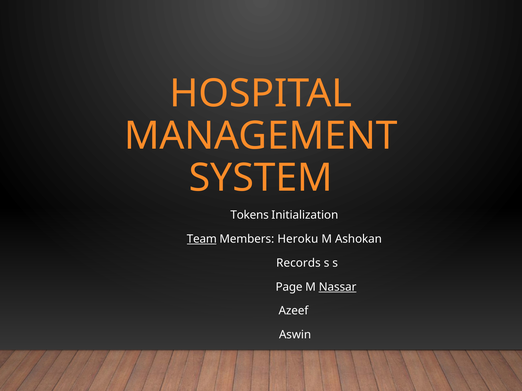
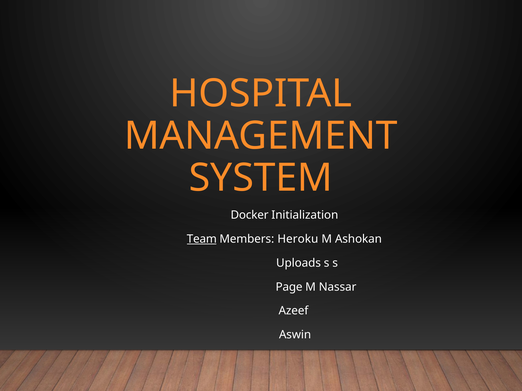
Tokens: Tokens -> Docker (250, 215)
Records: Records -> Uploads (299, 263)
Nassar underline: present -> none (338, 287)
